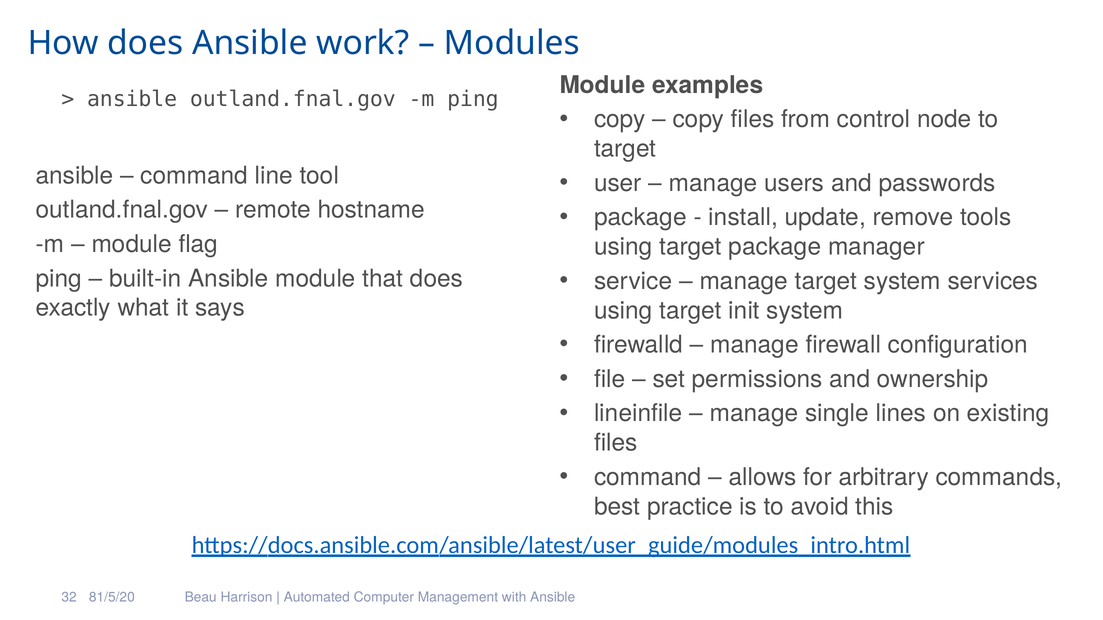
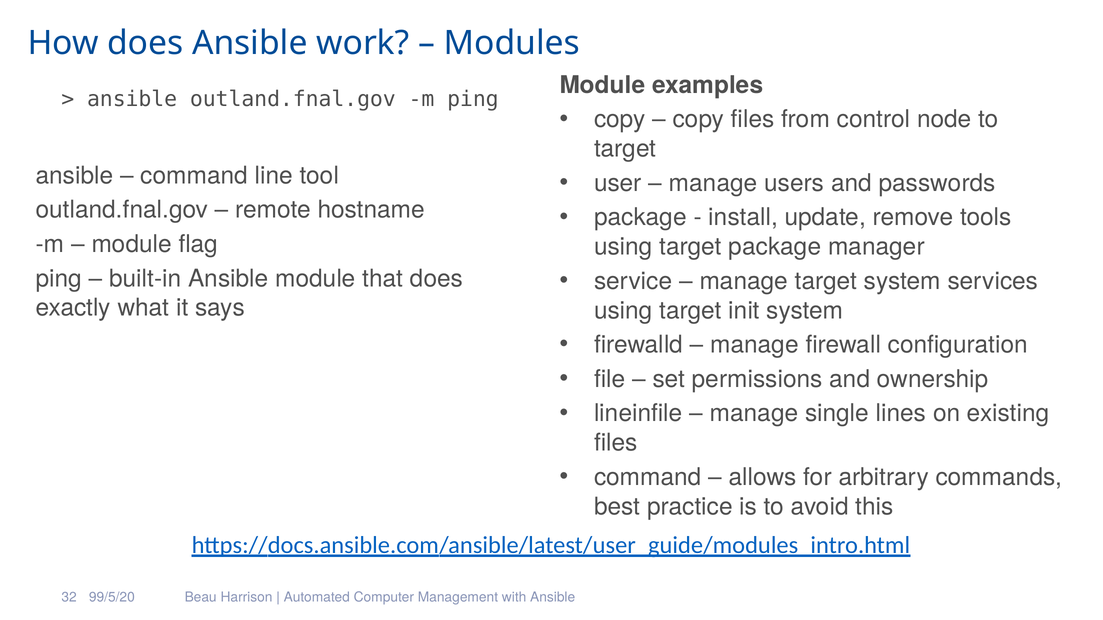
81/5/20: 81/5/20 -> 99/5/20 (112, 598)
